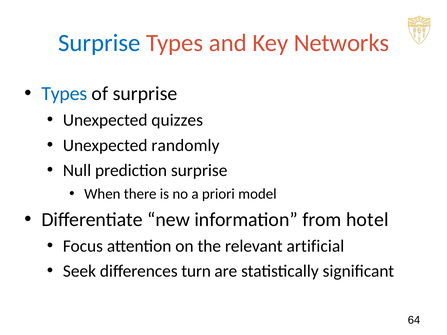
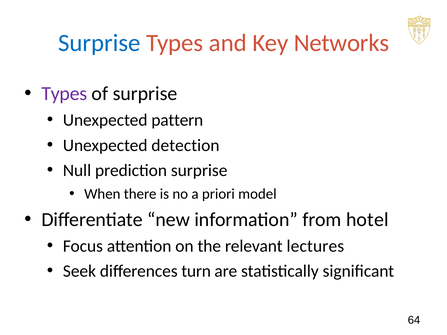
Types colour: blue -> purple (64, 94)
quizzes: quizzes -> pattern (177, 120)
randomly: randomly -> detection (185, 145)
artificial: artificial -> lectures (315, 246)
